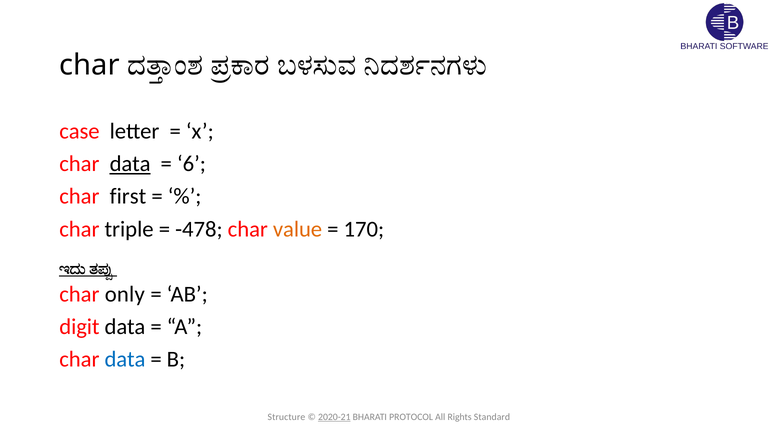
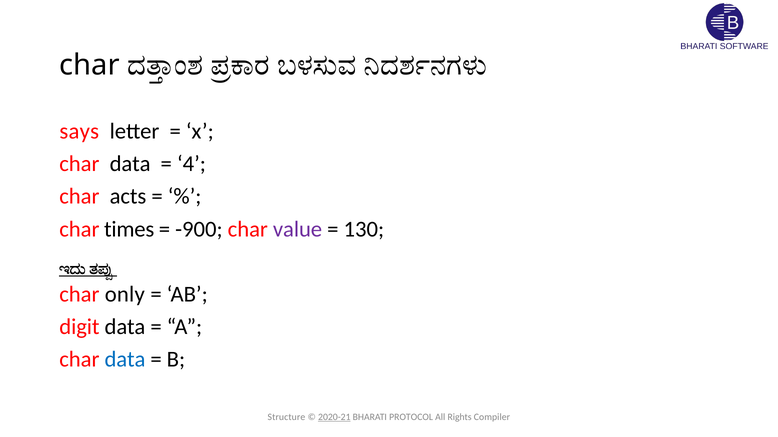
case: case -> says (79, 132)
data underline: present -> none (130, 164)
6: 6 -> 4 (191, 164)
first: first -> acts (128, 197)
triple: triple -> times (129, 229)
-478: -478 -> -900 (199, 229)
value colour: orange -> purple (298, 229)
170: 170 -> 130 (364, 229)
Standard: Standard -> Compiler (492, 418)
